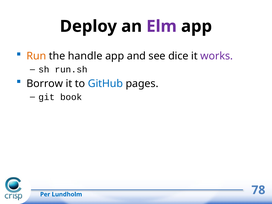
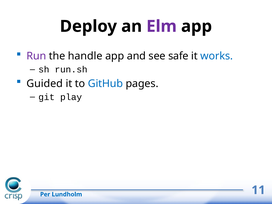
Run colour: orange -> purple (36, 56)
dice: dice -> safe (178, 56)
works colour: purple -> blue (217, 56)
Borrow: Borrow -> Guided (45, 84)
book: book -> play (71, 97)
78: 78 -> 11 (258, 190)
